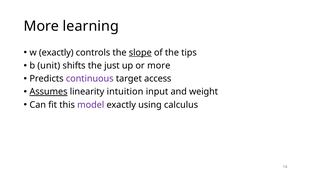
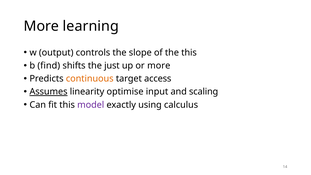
w exactly: exactly -> output (56, 53)
slope underline: present -> none (140, 53)
the tips: tips -> this (189, 53)
unit: unit -> find (49, 66)
continuous colour: purple -> orange (90, 79)
intuition: intuition -> optimise (125, 92)
weight: weight -> scaling (204, 92)
